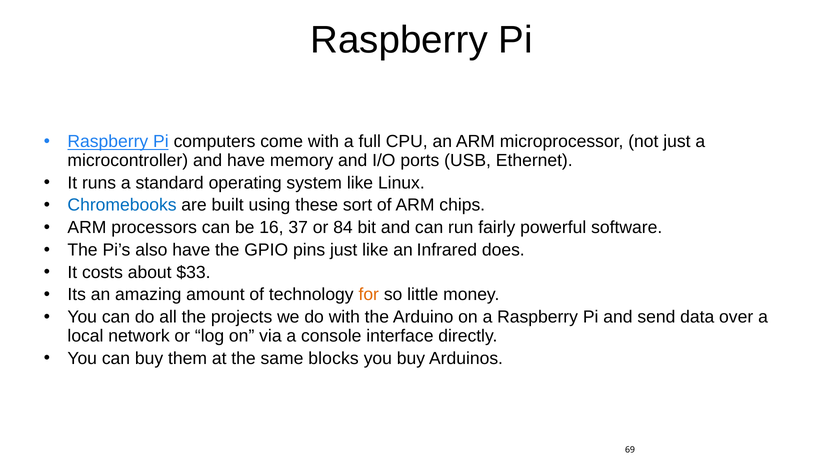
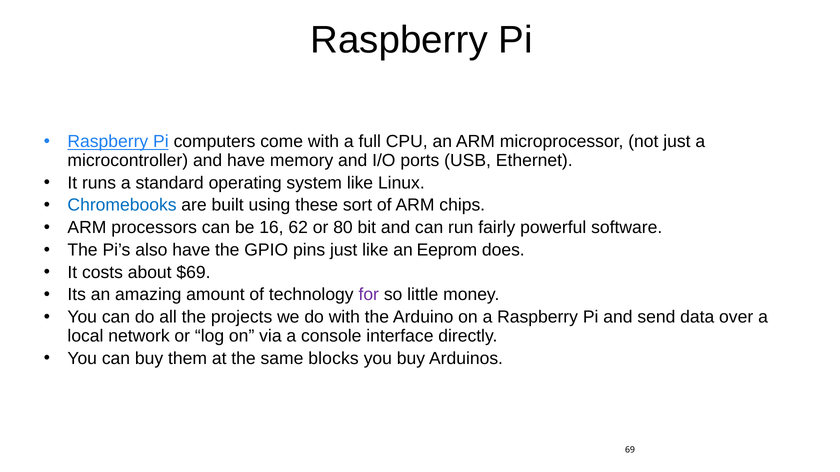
37: 37 -> 62 (298, 228)
84: 84 -> 80 (343, 228)
Infrared: Infrared -> Eeprom (447, 250)
$33: $33 -> $69 (193, 273)
for colour: orange -> purple (369, 295)
